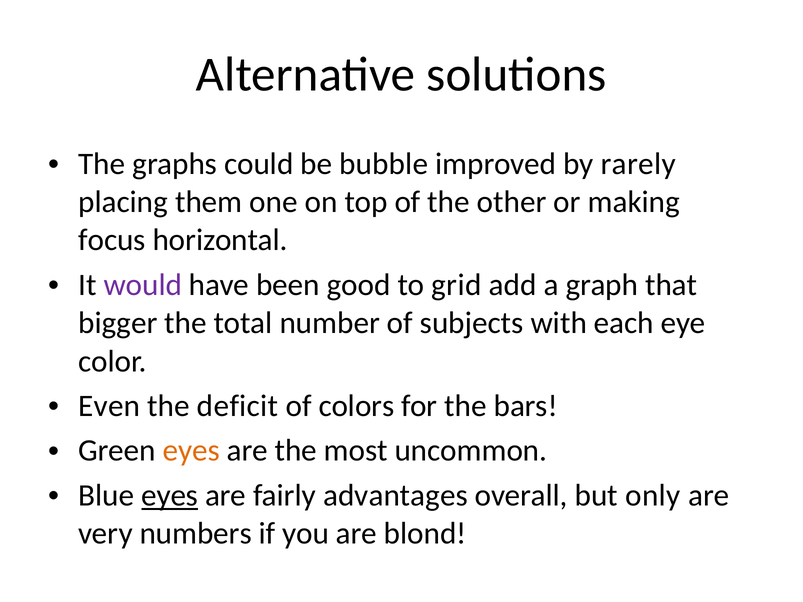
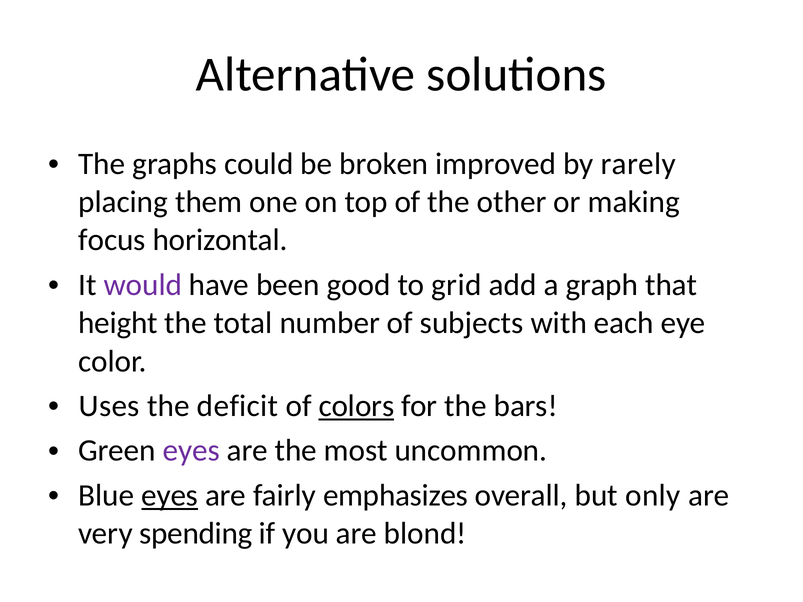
bubble: bubble -> broken (384, 164)
bigger: bigger -> height (118, 323)
Even: Even -> Uses (109, 406)
colors underline: none -> present (356, 406)
eyes colour: orange -> purple (191, 451)
advantages: advantages -> emphasizes (396, 496)
numbers: numbers -> spending (196, 534)
